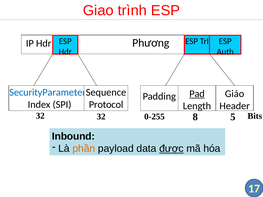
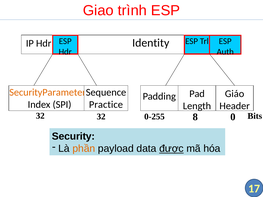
Phương: Phương -> Identity (151, 43)
SecurityParameters colour: blue -> orange (50, 92)
Pad underline: present -> none (197, 94)
Protocol: Protocol -> Practice (106, 105)
5: 5 -> 0 (233, 117)
Inbound: Inbound -> Security (73, 137)
